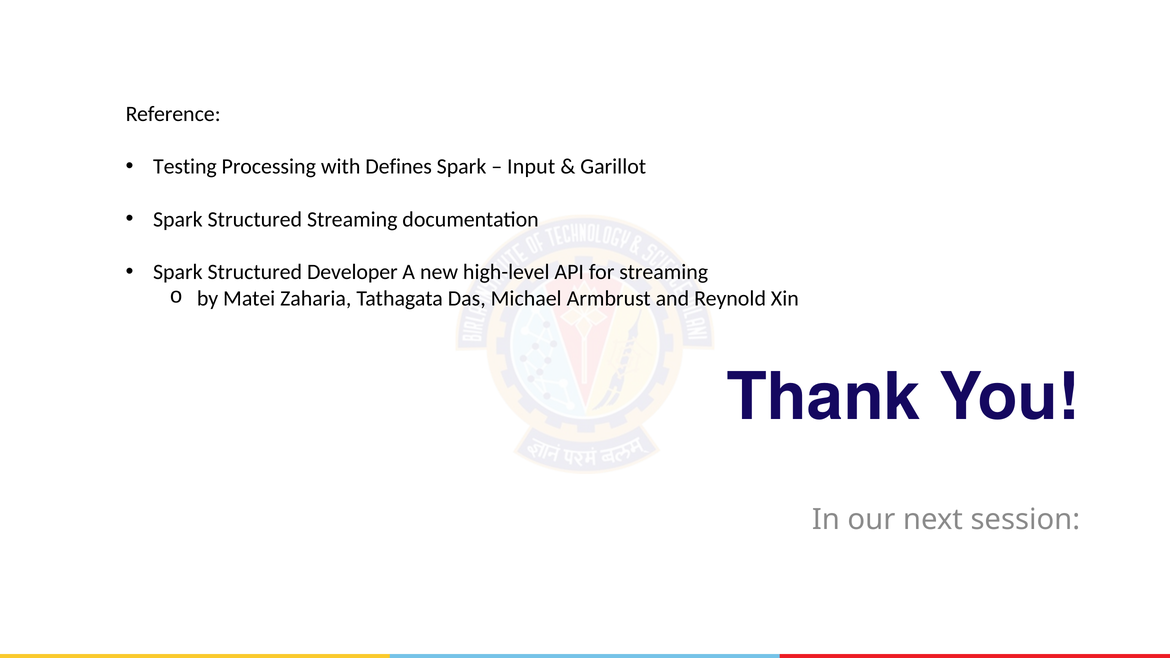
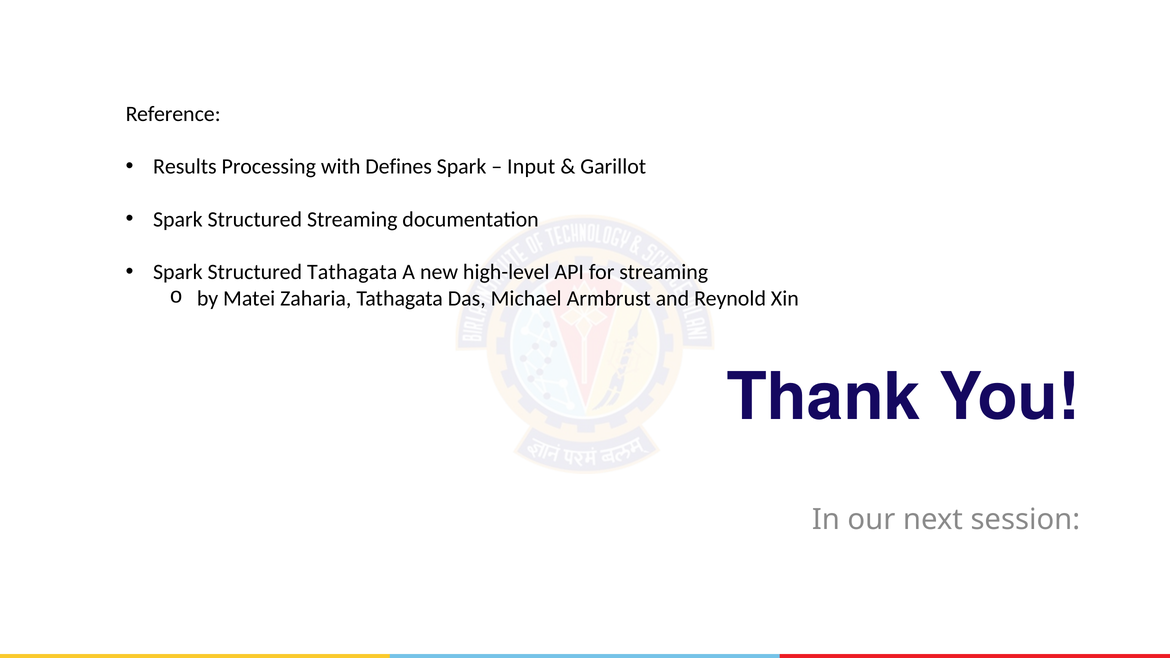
Testing: Testing -> Results (185, 167)
Structured Developer: Developer -> Tathagata (352, 272)
